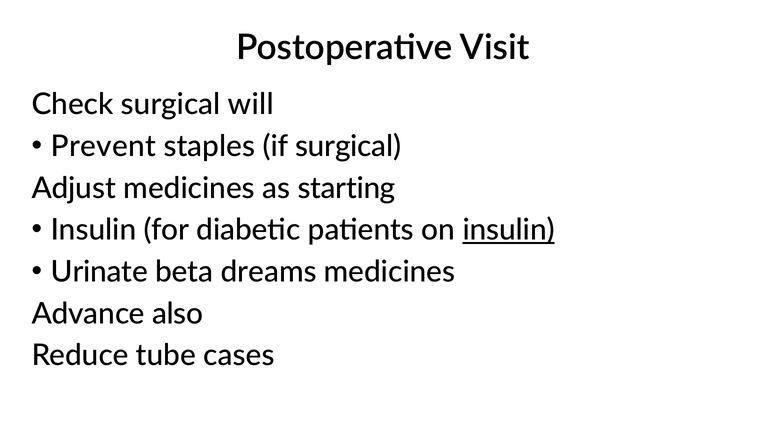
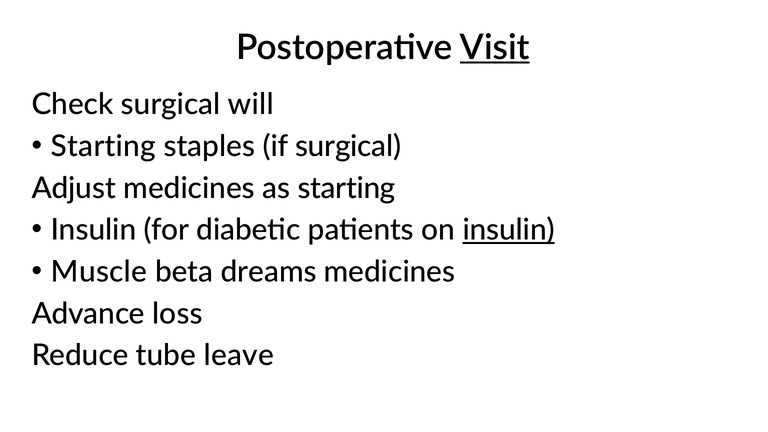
Visit underline: none -> present (495, 48)
Prevent: Prevent -> Starting (103, 146)
Urinate: Urinate -> Muscle (99, 272)
also: also -> loss (177, 314)
cases: cases -> leave (239, 356)
